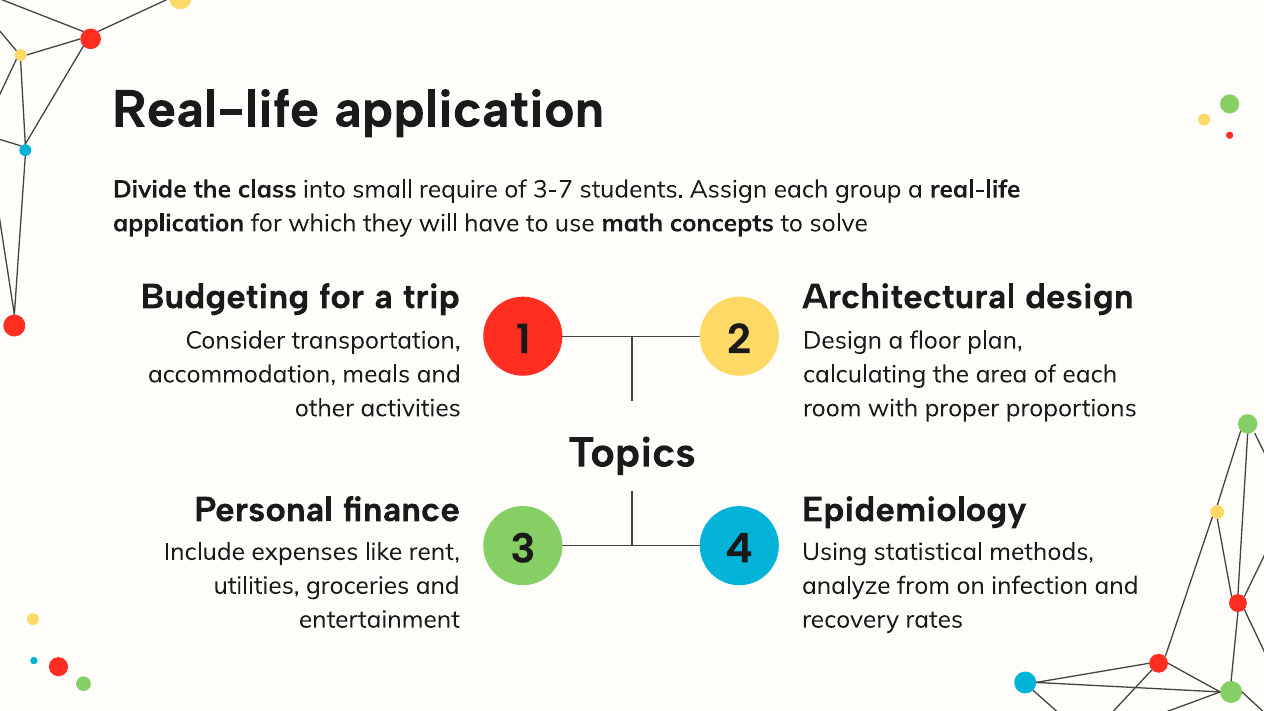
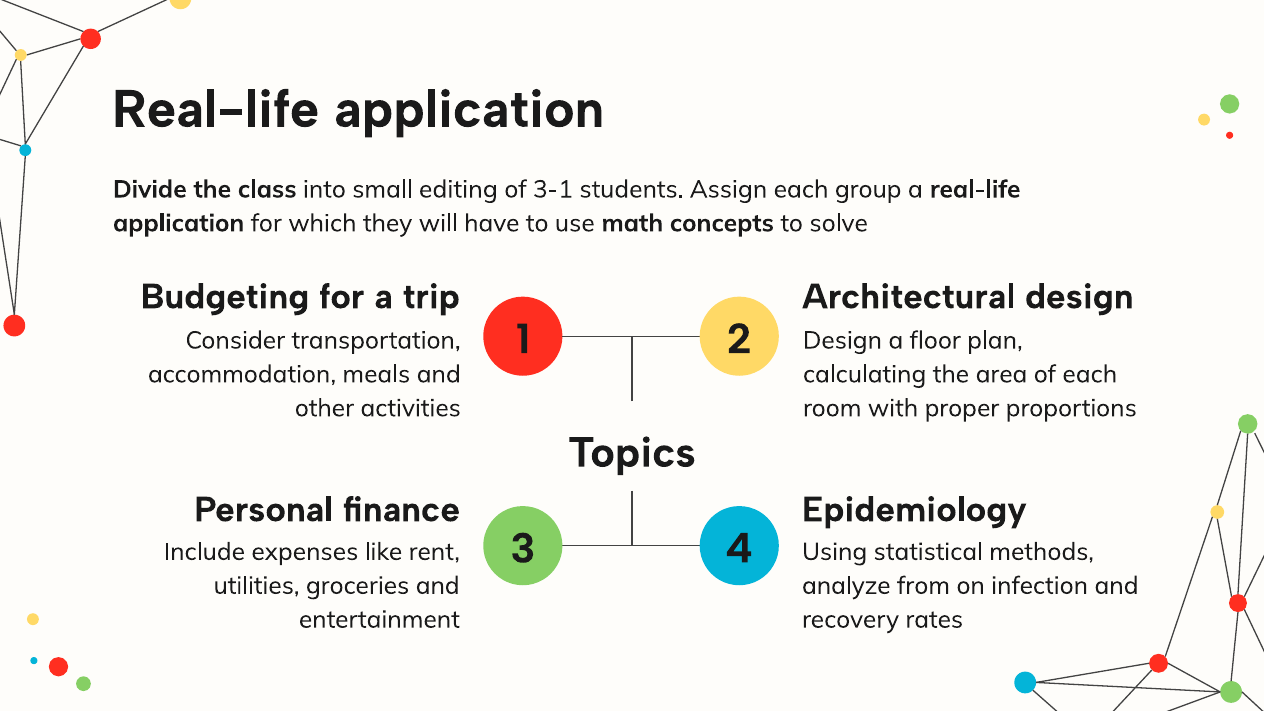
require: require -> editing (458, 189)
3-7: 3-7 -> 3-1 (553, 189)
